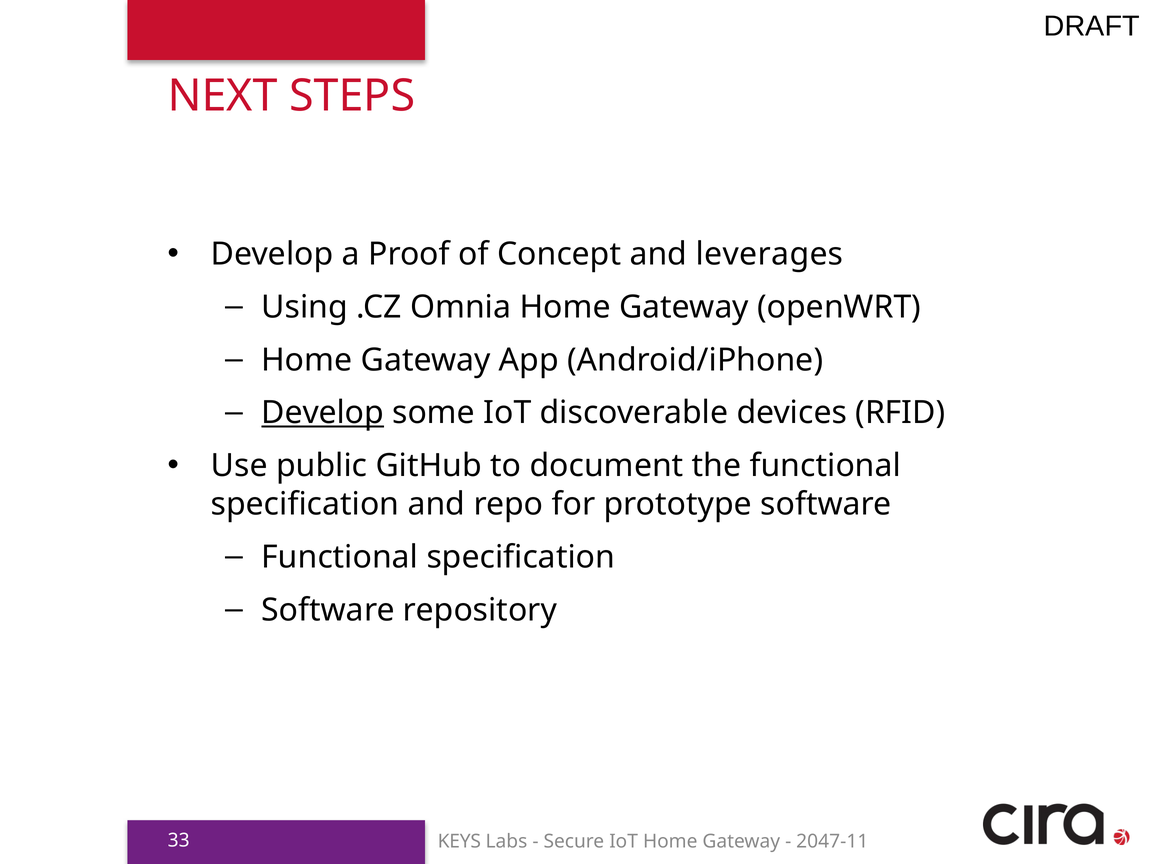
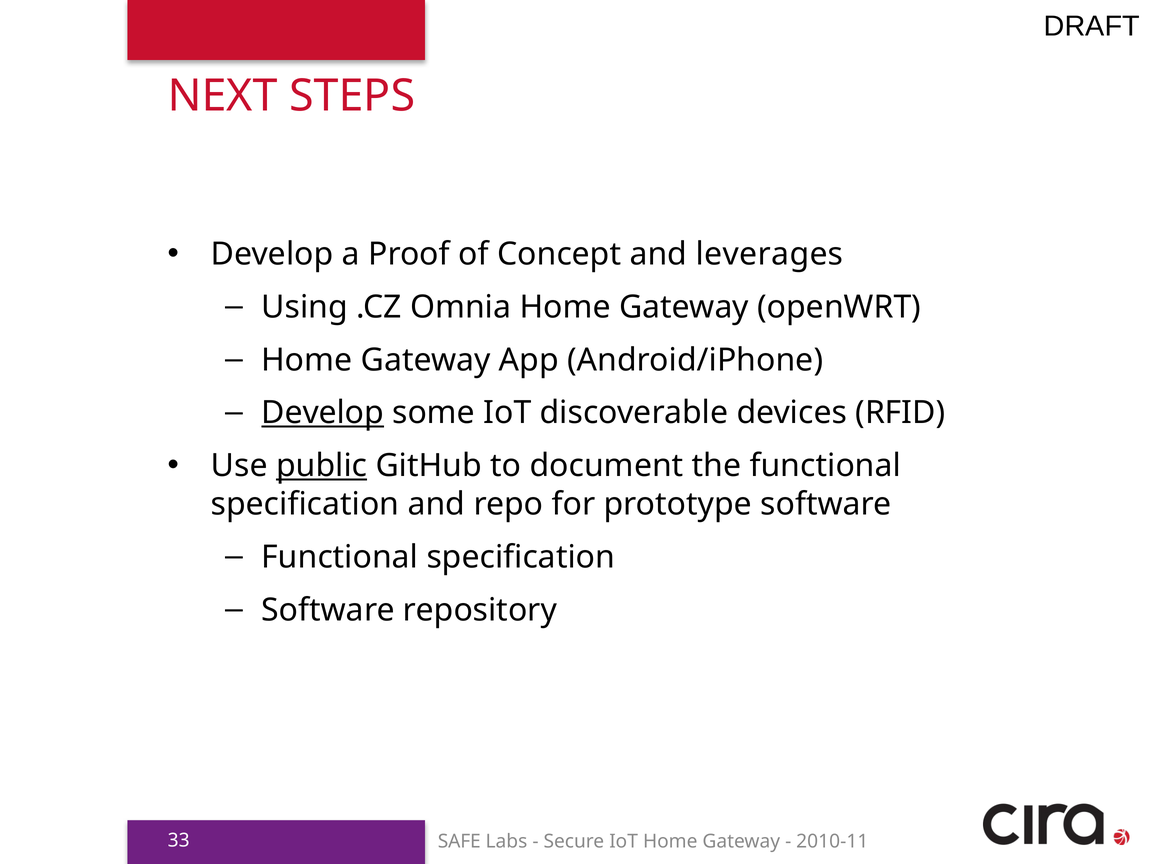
public underline: none -> present (322, 466)
KEYS: KEYS -> SAFE (459, 841)
2047-11: 2047-11 -> 2010-11 (832, 841)
